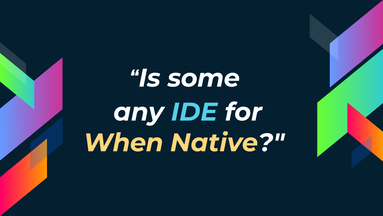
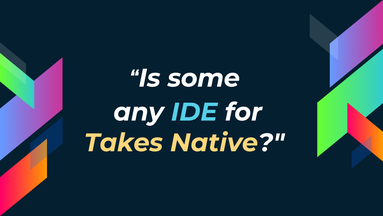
When: When -> Takes (123, 142)
